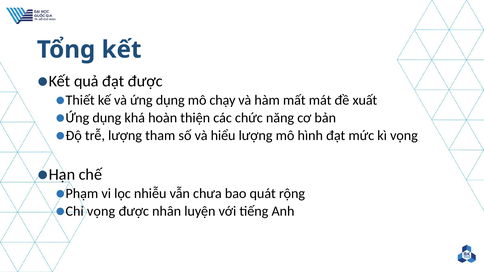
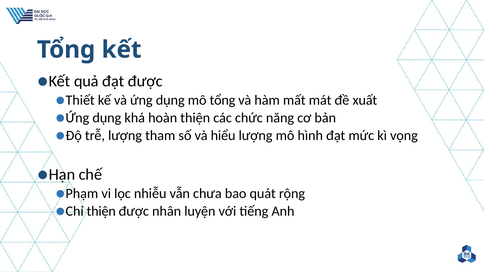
mô chạy: chạy -> tổng (222, 100)
Chỉ vọng: vọng -> thiện (101, 211)
